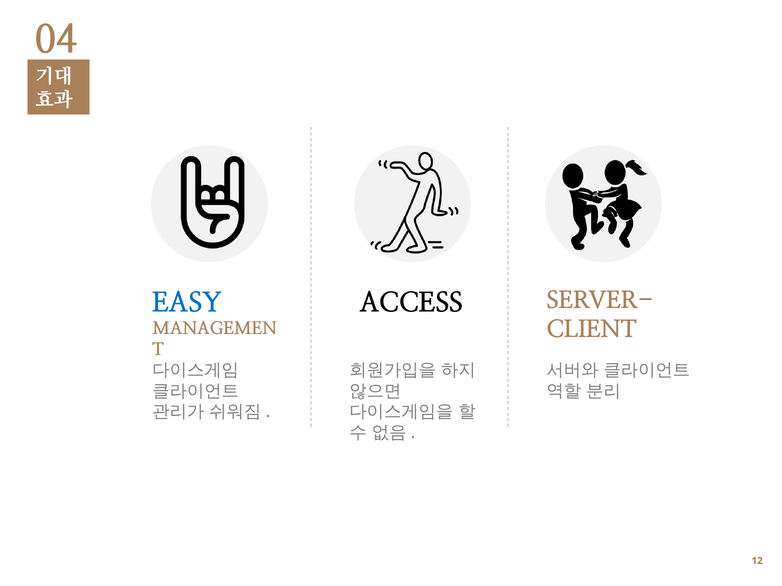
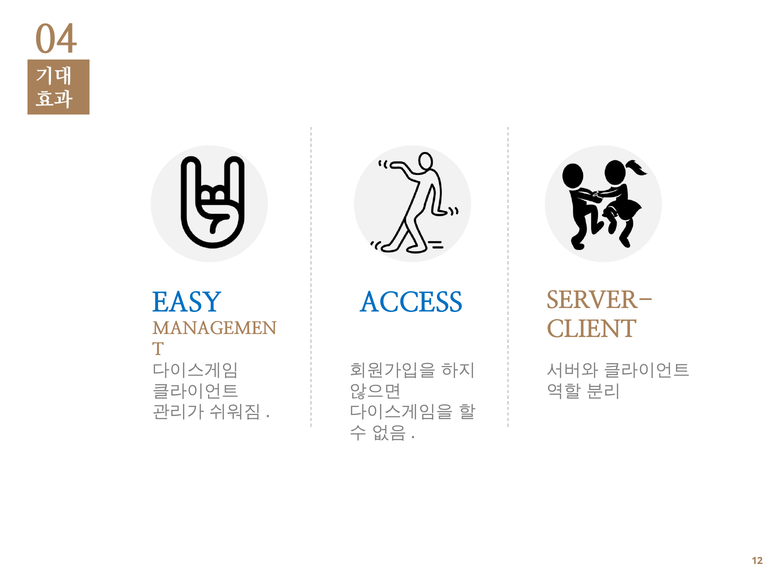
ACCESS colour: black -> blue (411, 303)
